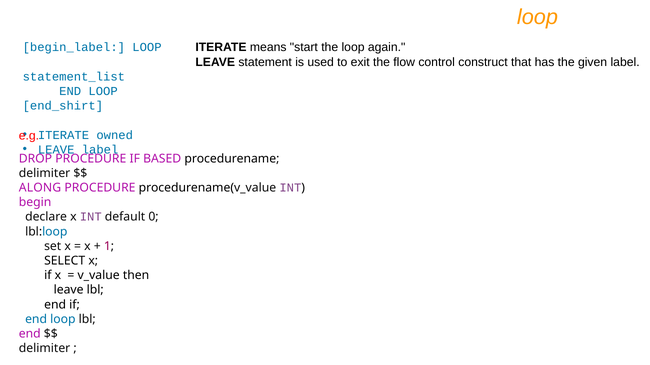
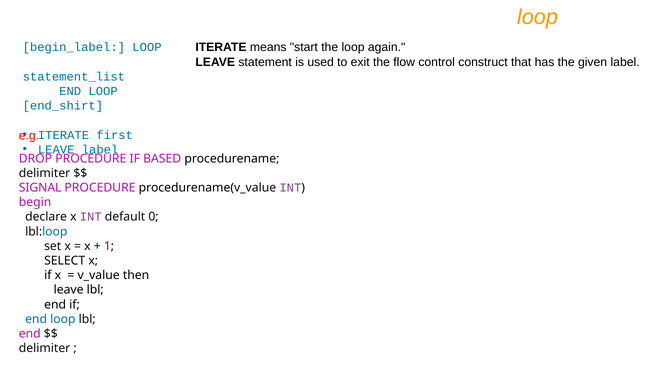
owned: owned -> first (115, 135)
ALONG: ALONG -> SIGNAL (40, 188)
